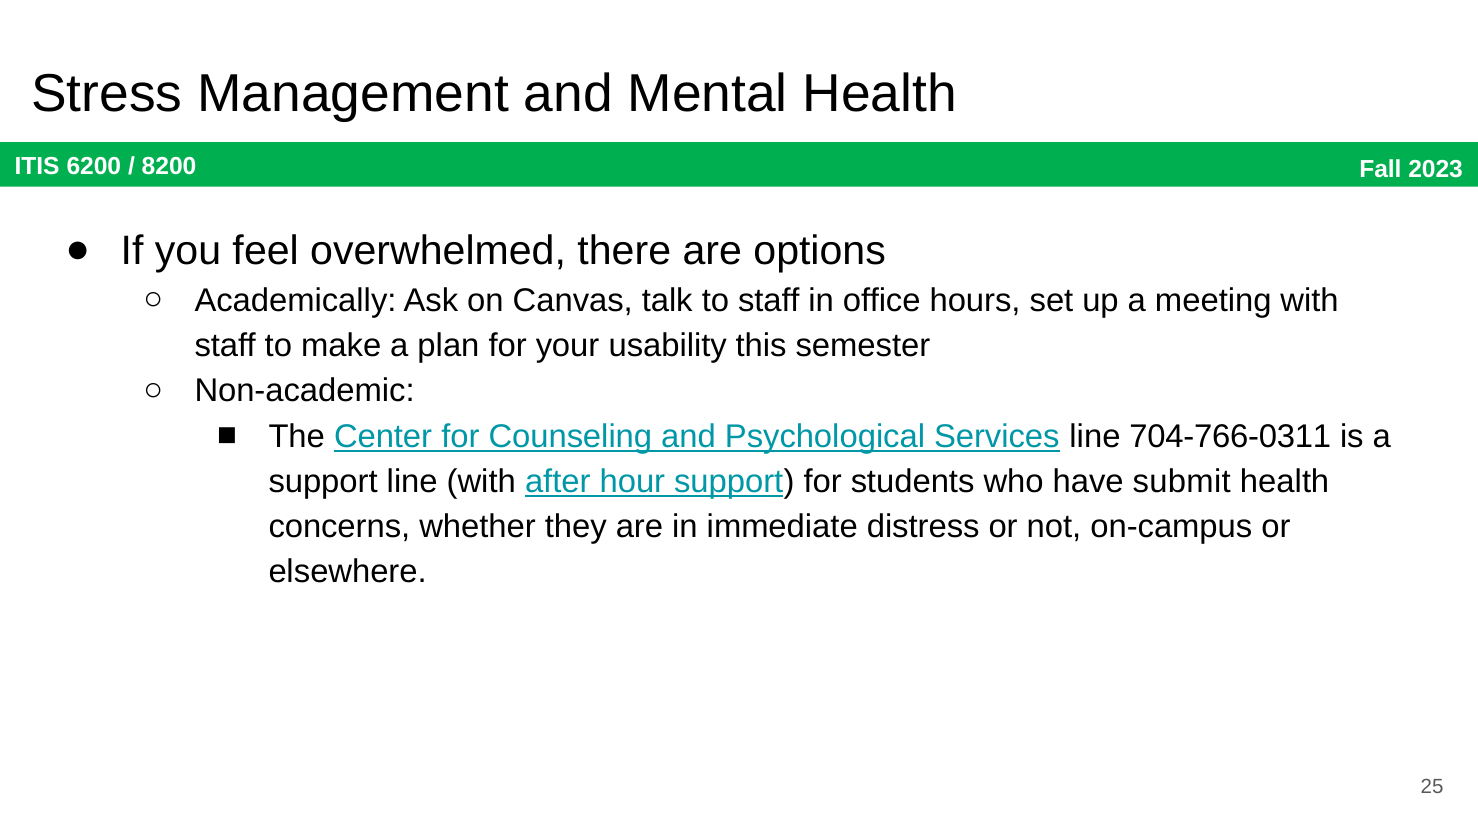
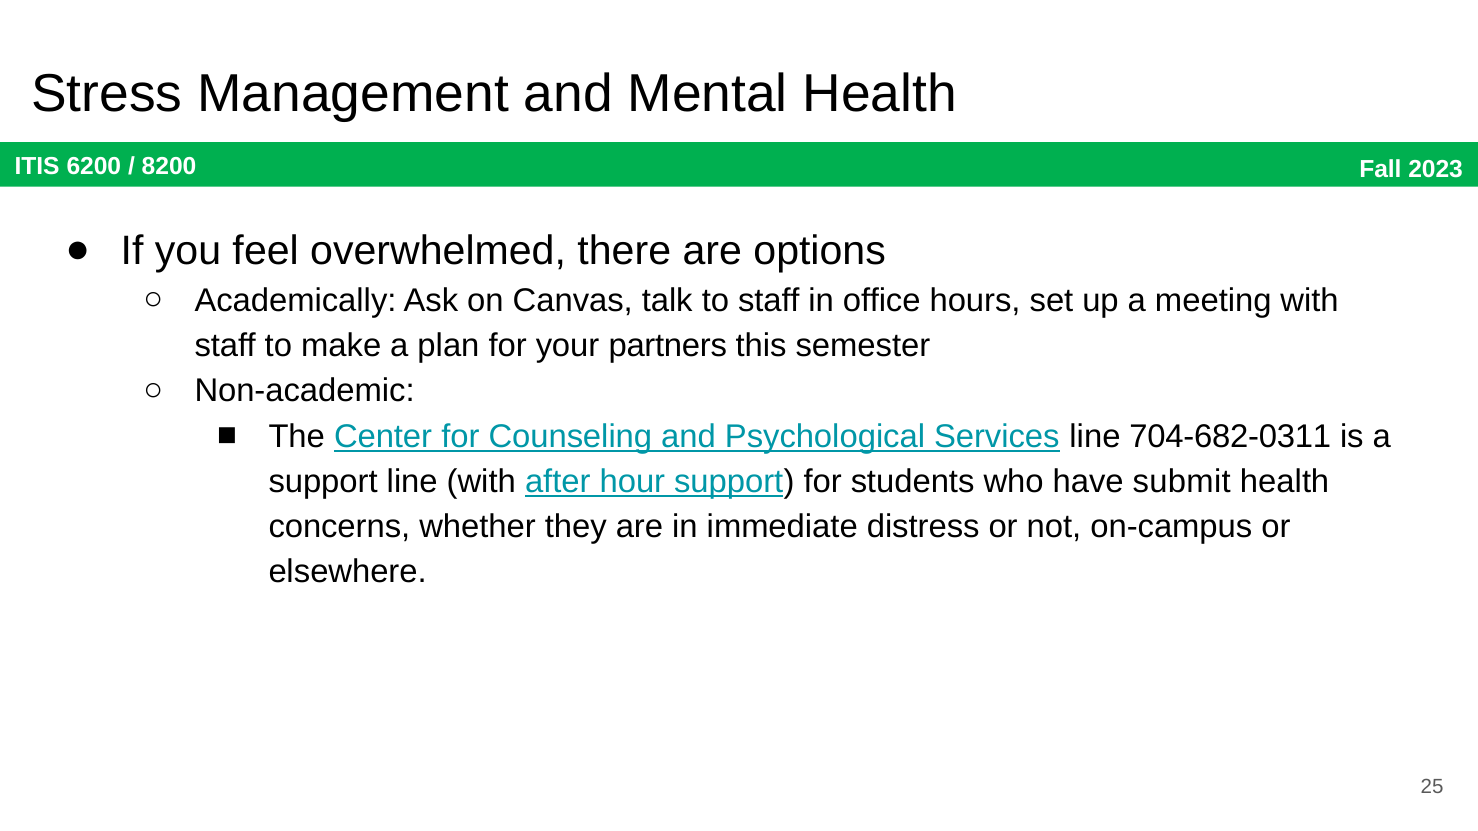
usability: usability -> partners (668, 346)
704‑766‑0311: 704‑766‑0311 -> 704‑682‑0311 (1230, 436)
